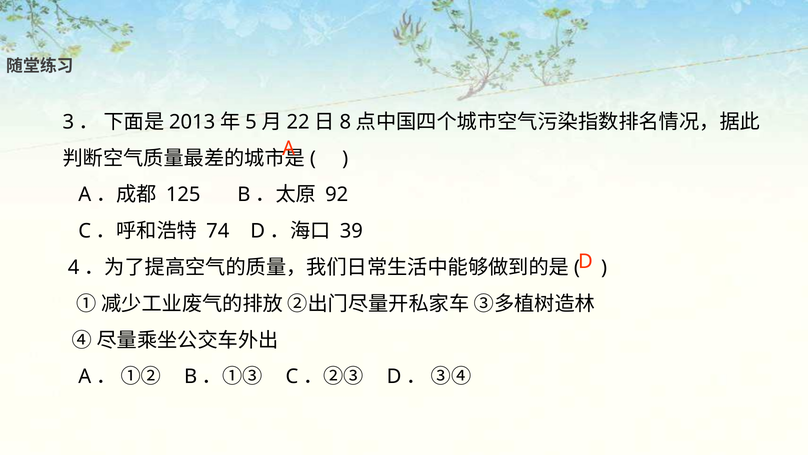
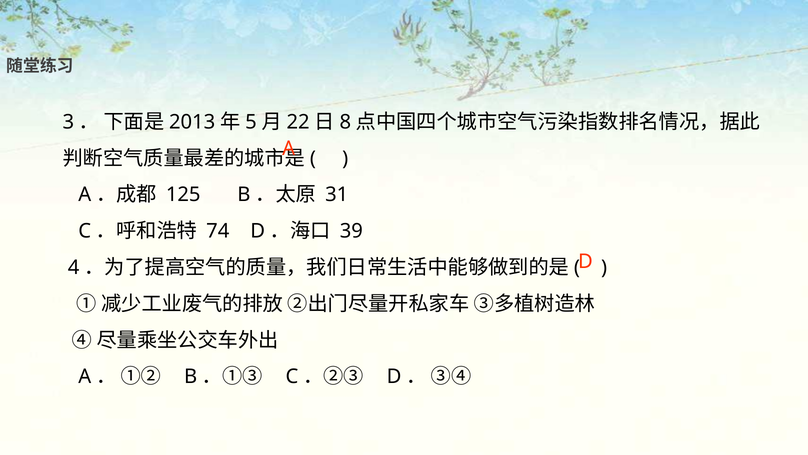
92: 92 -> 31 (337, 195)
